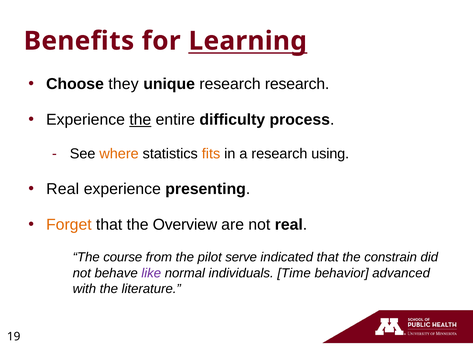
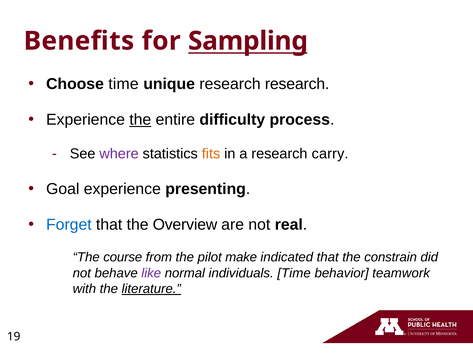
Learning: Learning -> Sampling (248, 41)
Choose they: they -> time (124, 84)
where colour: orange -> purple (119, 154)
using: using -> carry (330, 154)
Real: Real -> Goal (63, 189)
Forget colour: orange -> blue (69, 225)
serve: serve -> make (241, 258)
advanced: advanced -> teamwork (401, 274)
literature underline: none -> present (151, 289)
